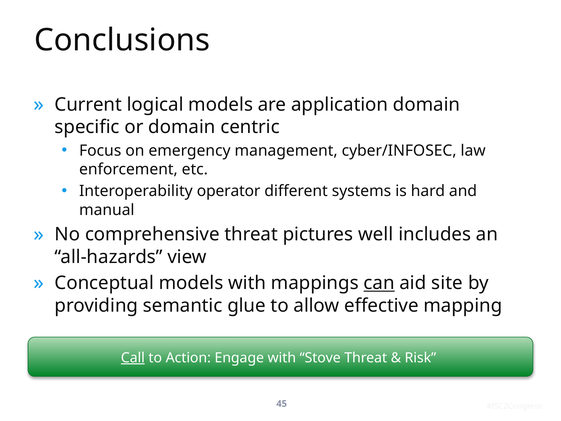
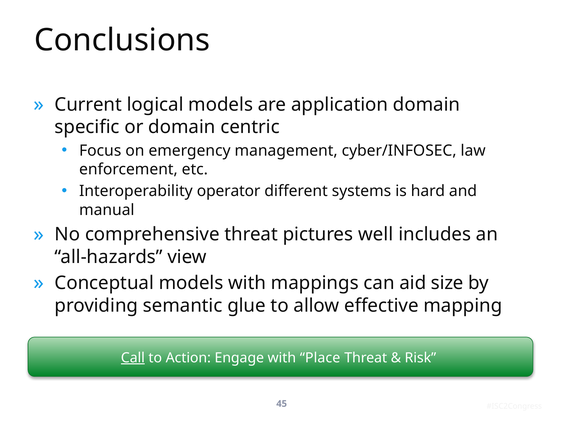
can underline: present -> none (379, 283)
site: site -> size (447, 283)
Stove: Stove -> Place (320, 358)
